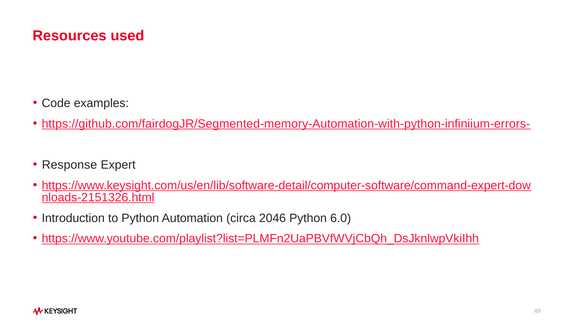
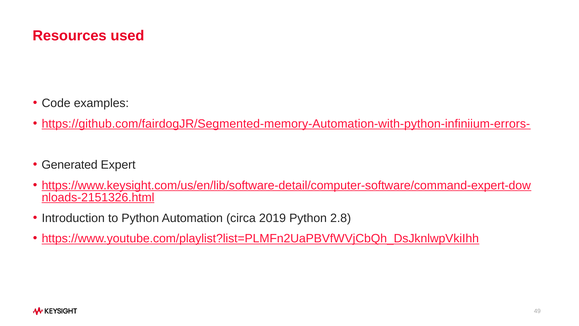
Response: Response -> Generated (70, 165)
2046: 2046 -> 2019 (273, 218)
6.0: 6.0 -> 2.8 (341, 218)
